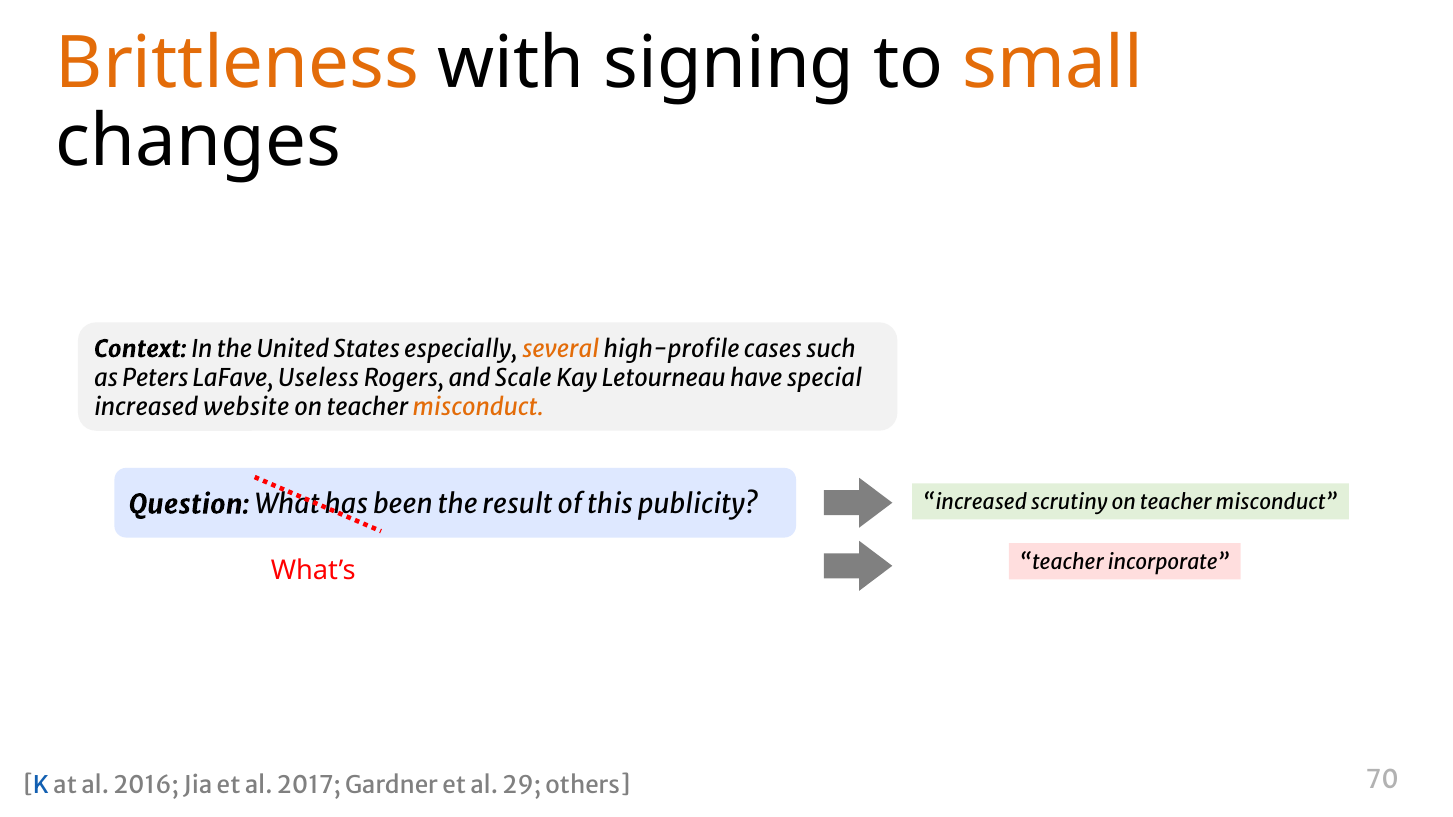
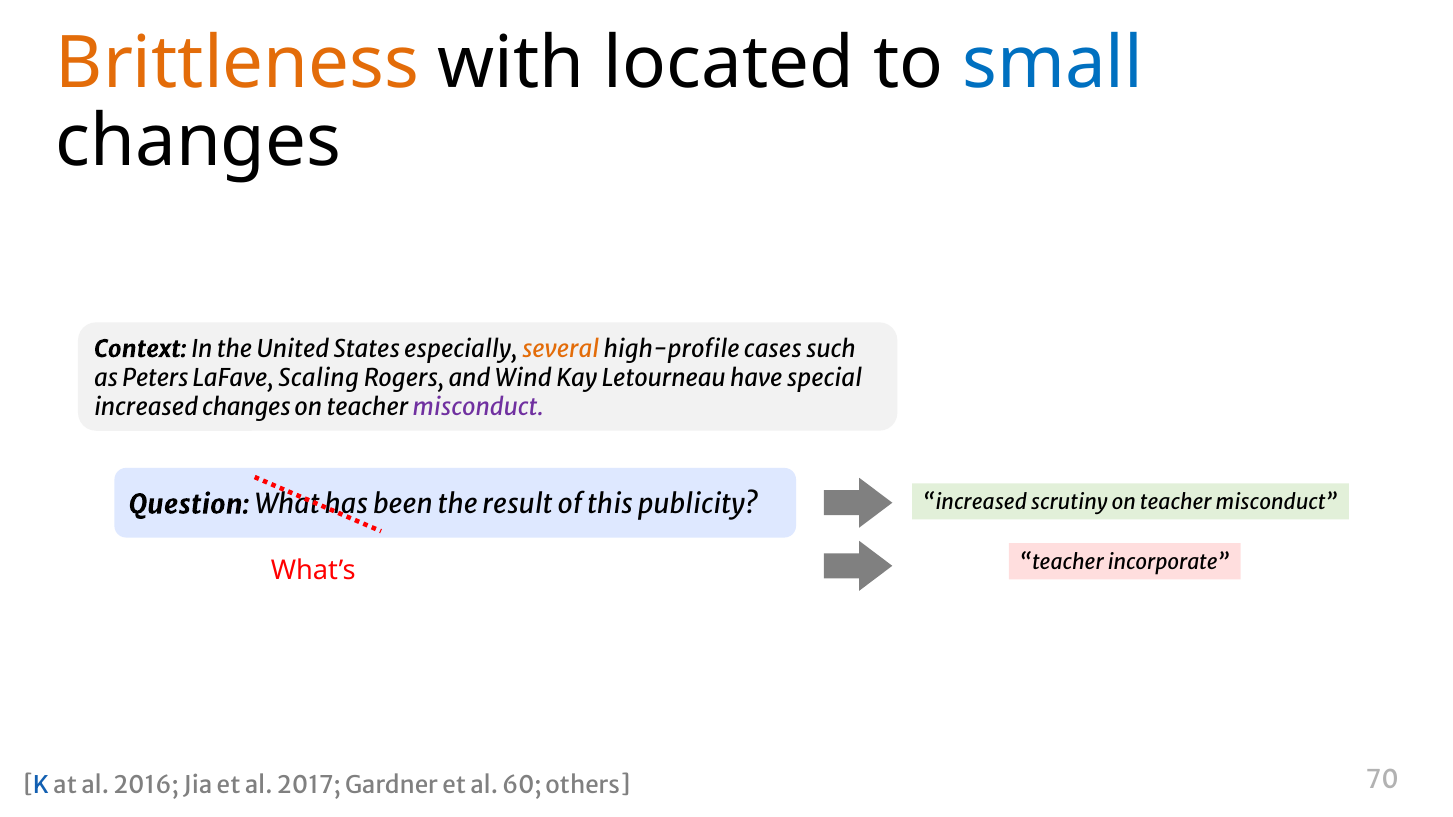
signing: signing -> located (729, 63)
small colour: orange -> blue (1053, 63)
Useless: Useless -> Scaling (319, 378)
Scale: Scale -> Wind (523, 378)
increased website: website -> changes (247, 407)
misconduct colour: orange -> purple (478, 407)
29: 29 -> 60 (522, 786)
